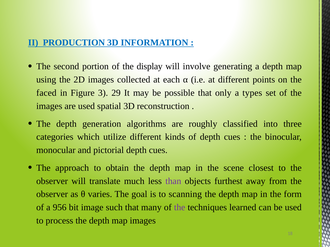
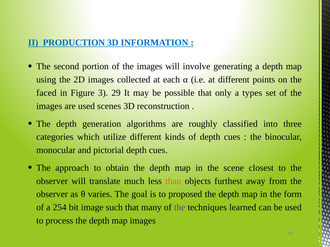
portion of the display: display -> images (150, 67)
spatial: spatial -> scenes (109, 106)
than colour: purple -> orange (173, 181)
scanning: scanning -> proposed (185, 195)
956: 956 -> 254 (60, 208)
